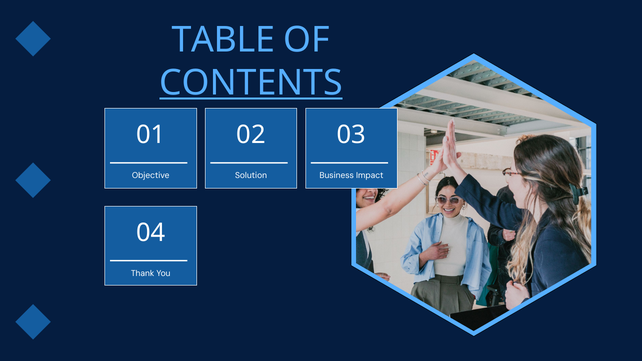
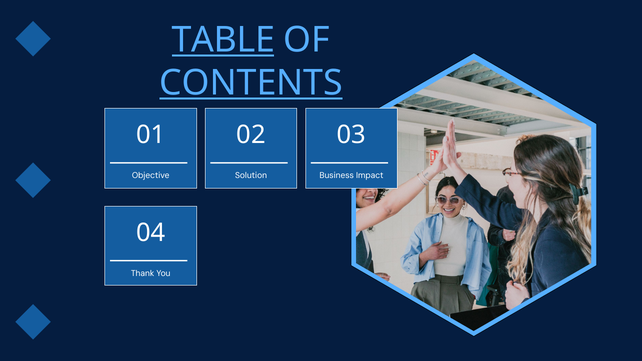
TABLE underline: none -> present (223, 40)
